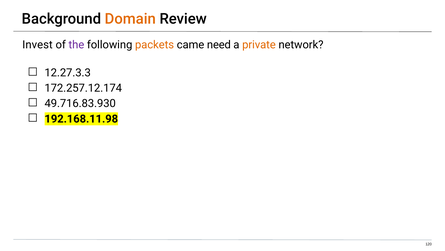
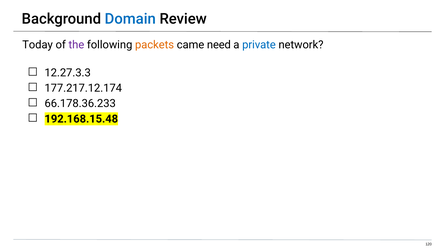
Domain colour: orange -> blue (130, 19)
Invest: Invest -> Today (38, 45)
private colour: orange -> blue (259, 45)
172.257.12.174: 172.257.12.174 -> 177.217.12.174 (83, 88)
49.716.83.930: 49.716.83.930 -> 66.178.36.233 (80, 103)
192.168.11.98: 192.168.11.98 -> 192.168.15.48 (81, 119)
